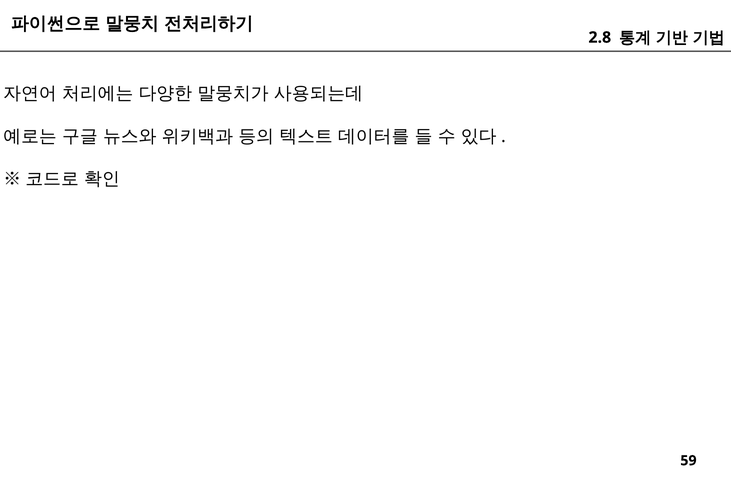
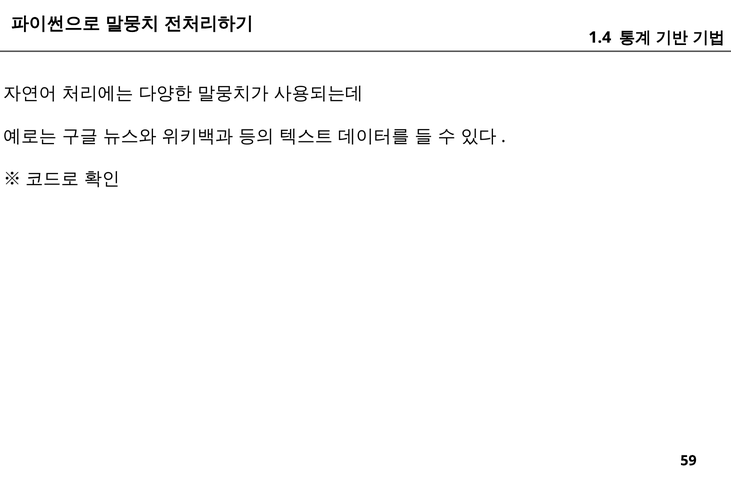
2.8: 2.8 -> 1.4 (600, 37)
